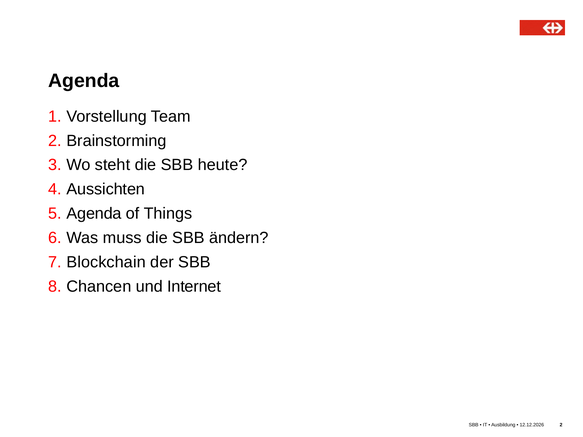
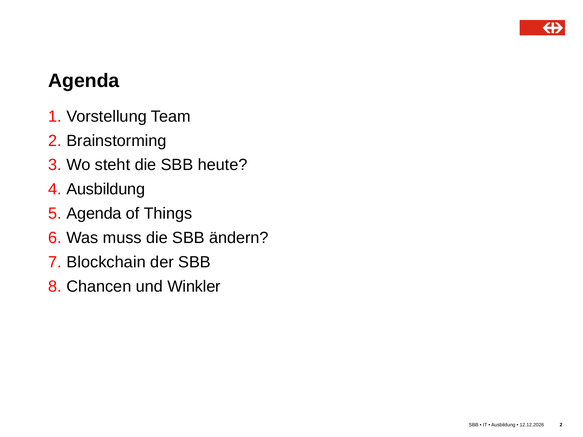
Aussichten: Aussichten -> Ausbildung (106, 189)
Internet: Internet -> Winkler (194, 287)
